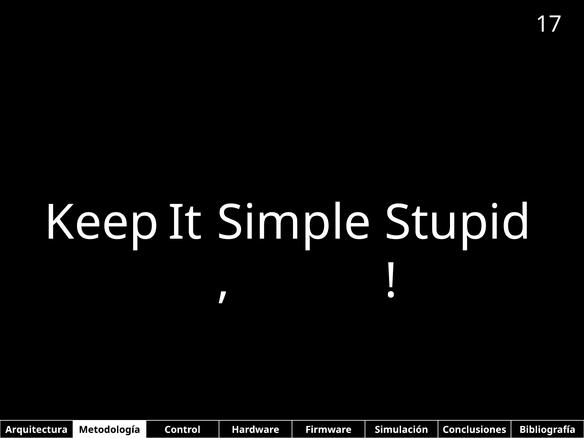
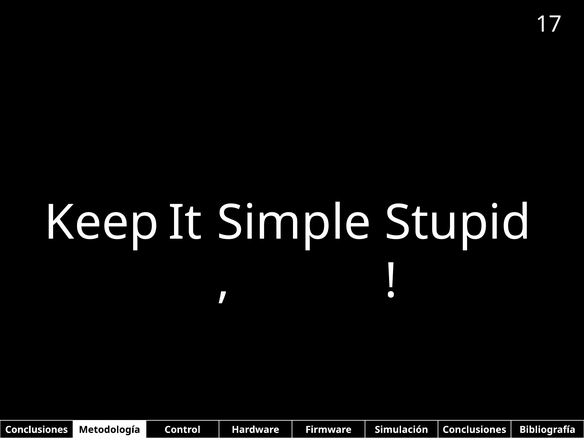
Arquitectura: Arquitectura -> Conclusiones (37, 430)
